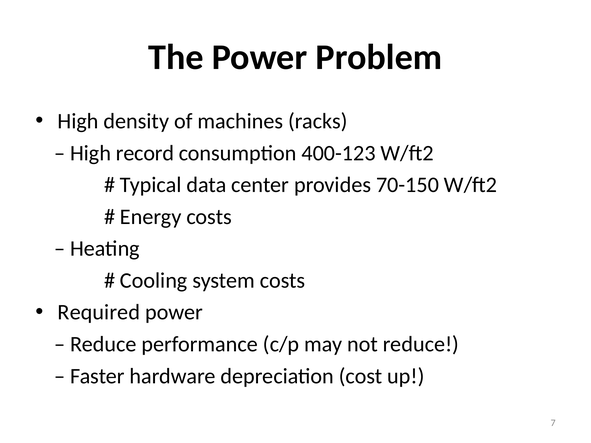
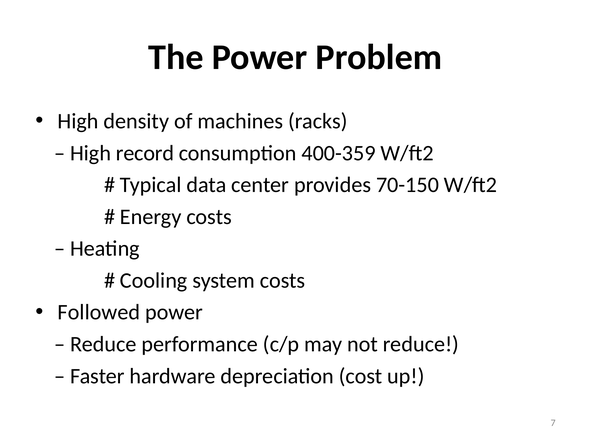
400-123: 400-123 -> 400-359 (339, 153)
Required: Required -> Followed (99, 312)
